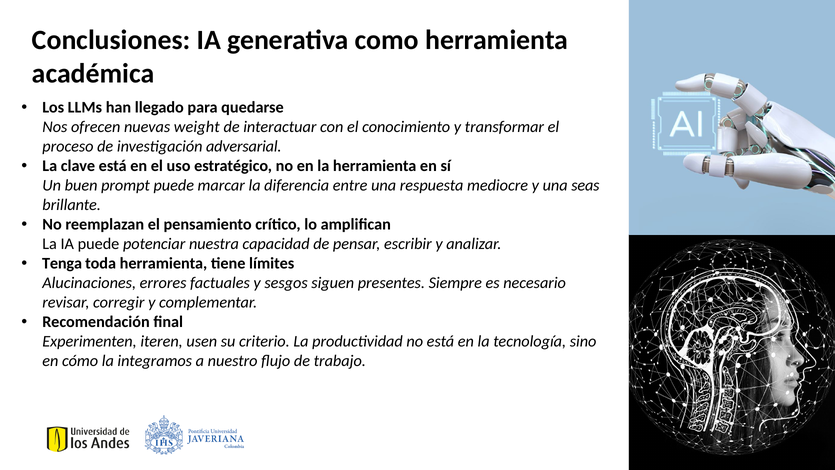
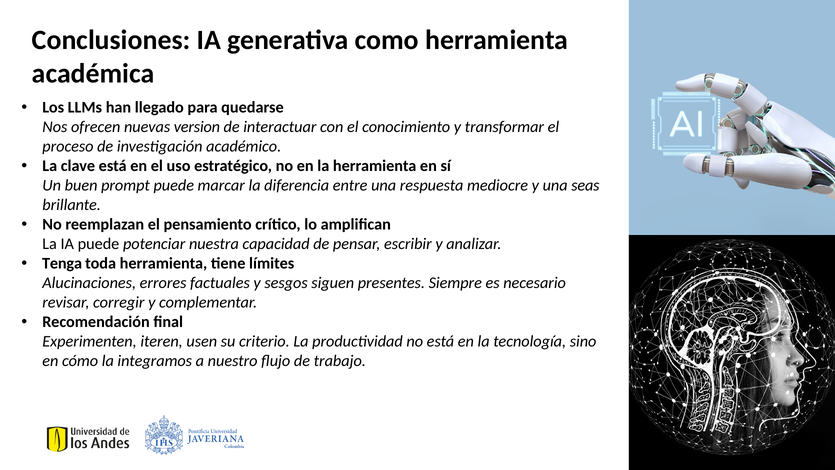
weight: weight -> version (197, 127)
adversarial: adversarial -> académico (244, 146)
